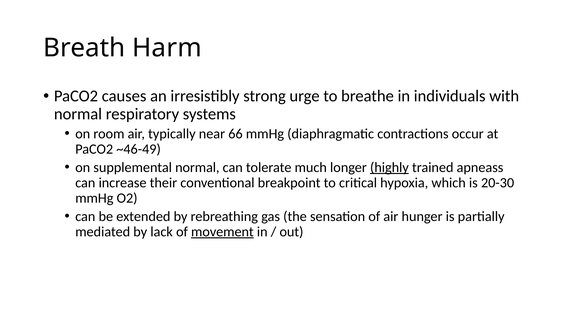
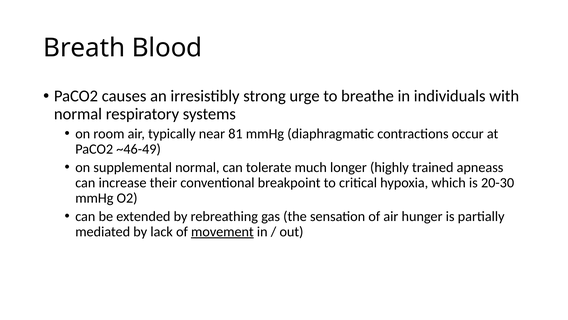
Harm: Harm -> Blood (167, 48)
66: 66 -> 81 (235, 134)
highly underline: present -> none (389, 167)
